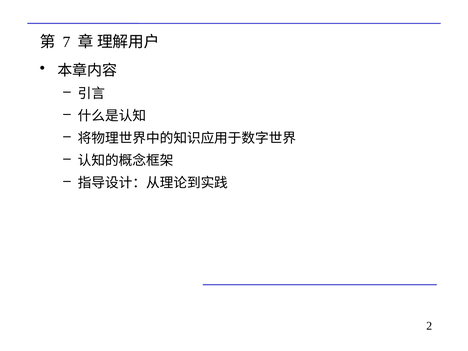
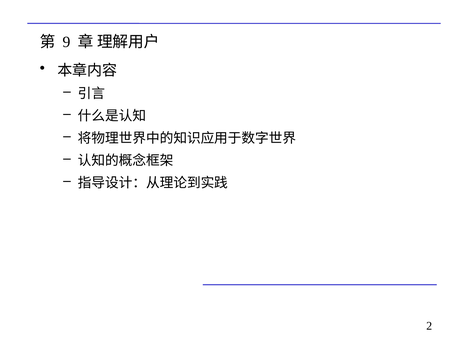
7: 7 -> 9 (66, 42)
